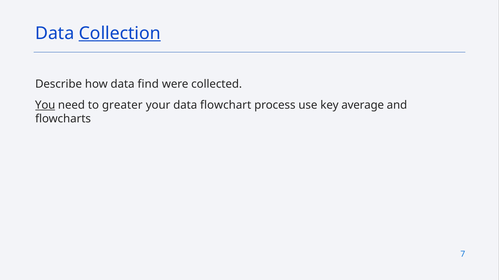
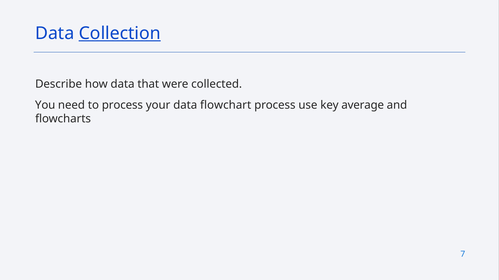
find: find -> that (148, 84)
You underline: present -> none (45, 105)
to greater: greater -> process (122, 105)
